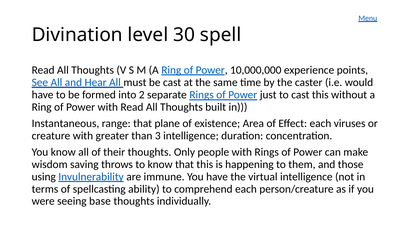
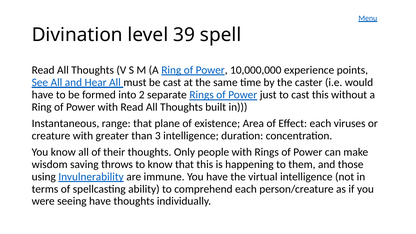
30: 30 -> 39 (184, 35)
seeing base: base -> have (100, 201)
